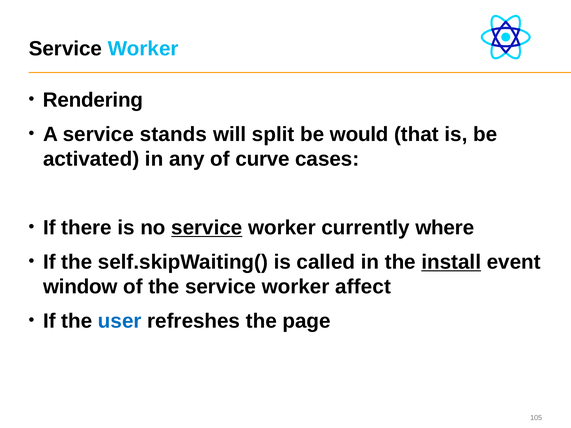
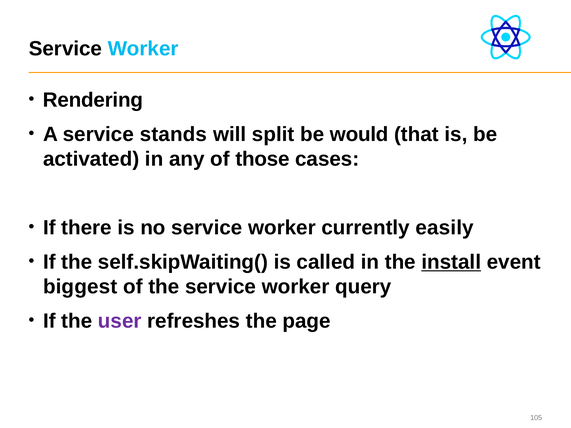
curve: curve -> those (263, 159)
service underline: present -> none (207, 228)
where: where -> easily (445, 228)
window: window -> biggest (80, 287)
affect: affect -> query (363, 287)
user colour: blue -> purple (120, 321)
